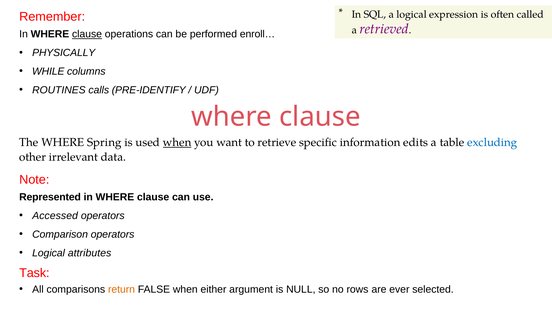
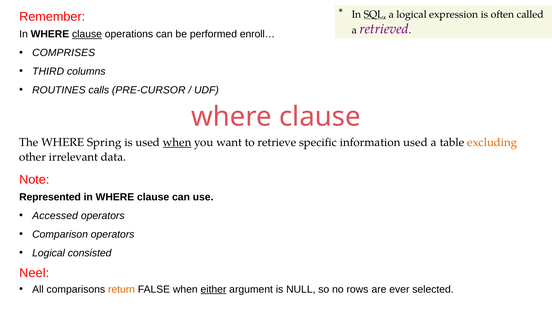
SQL underline: none -> present (375, 14)
PHYSICALLY: PHYSICALLY -> COMPRISES (64, 53)
WHILE: WHILE -> THIRD (48, 72)
PRE-IDENTIFY: PRE-IDENTIFY -> PRE-CURSOR (149, 90)
information edits: edits -> used (416, 143)
excluding colour: blue -> orange (492, 143)
attributes: attributes -> consisted (90, 253)
Task: Task -> Neel (34, 273)
either underline: none -> present (213, 290)
